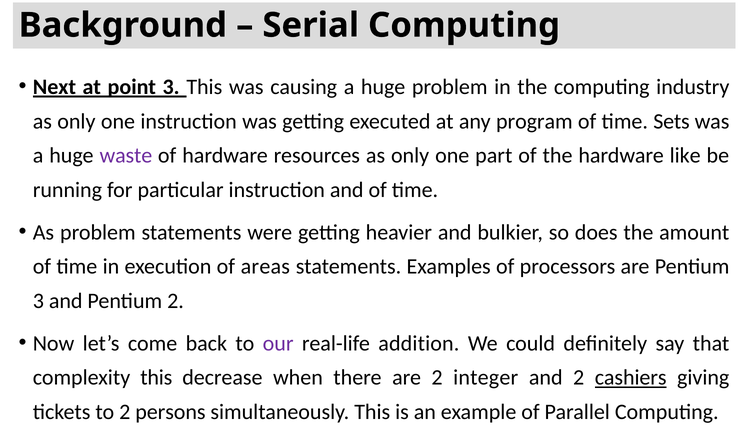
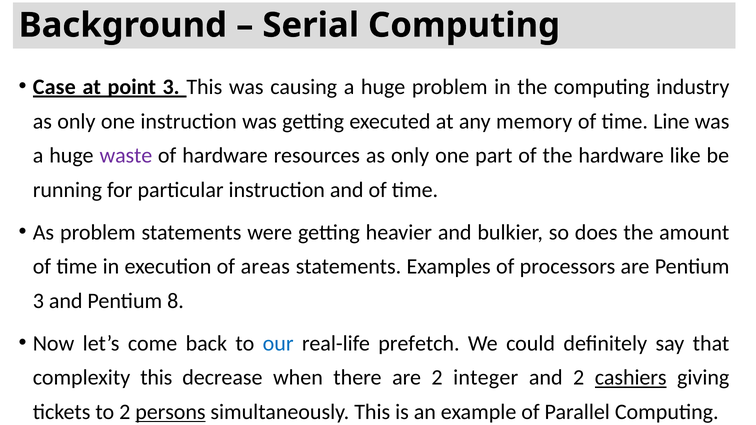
Next: Next -> Case (54, 87)
program: program -> memory (534, 121)
Sets: Sets -> Line (671, 121)
Pentium 2: 2 -> 8 (175, 301)
our colour: purple -> blue (278, 343)
addition: addition -> prefetch (419, 343)
persons underline: none -> present (170, 412)
